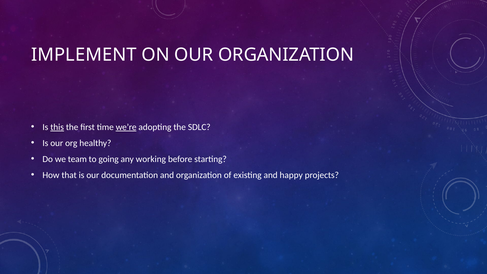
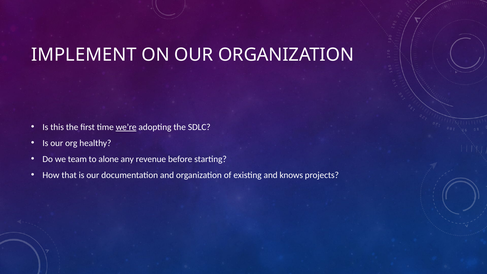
this underline: present -> none (57, 127)
going: going -> alone (109, 159)
working: working -> revenue (151, 159)
happy: happy -> knows (291, 175)
